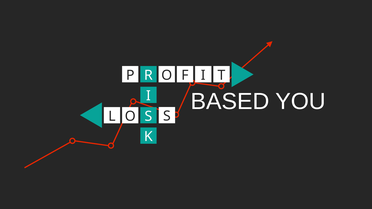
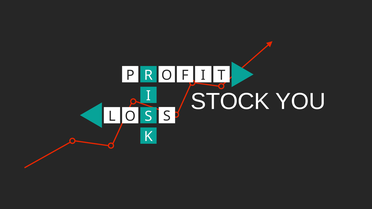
BASED: BASED -> STOCK (230, 101)
